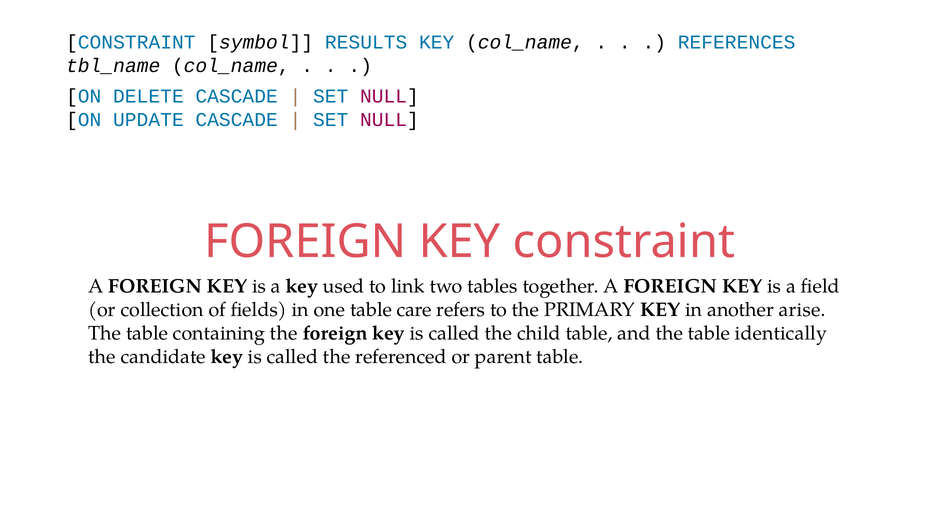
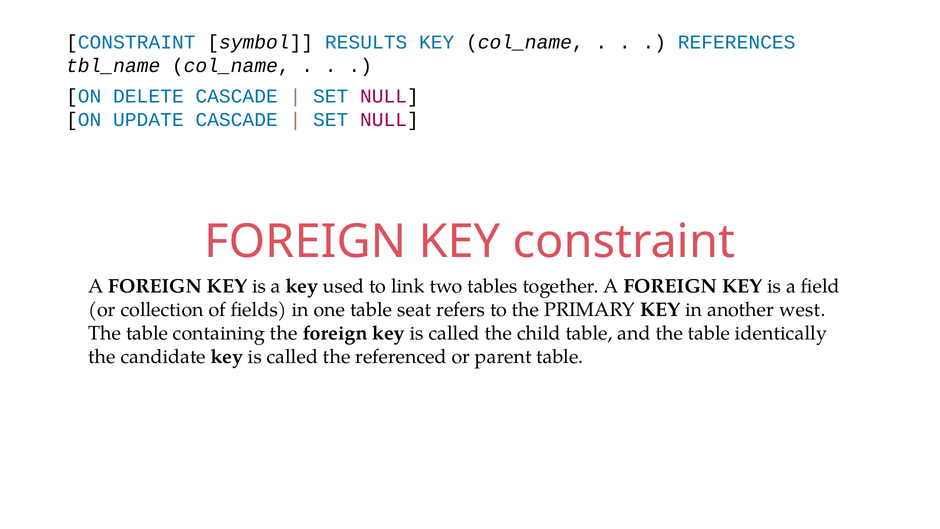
care: care -> seat (414, 310)
arise: arise -> west (802, 310)
